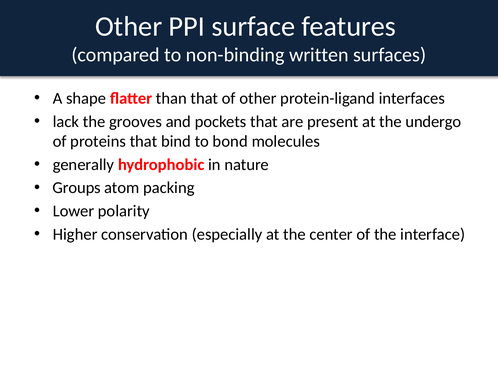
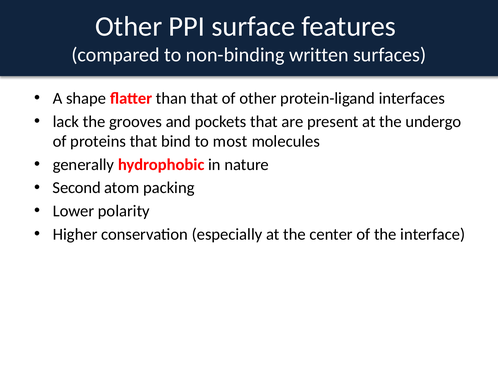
bond: bond -> most (230, 142)
Groups: Groups -> Second (77, 188)
